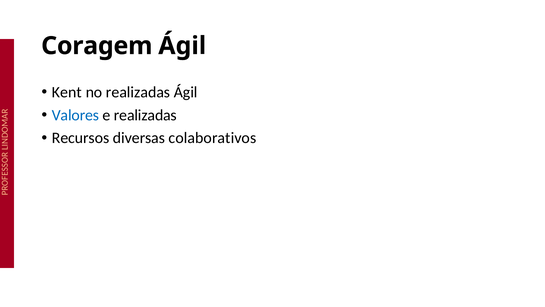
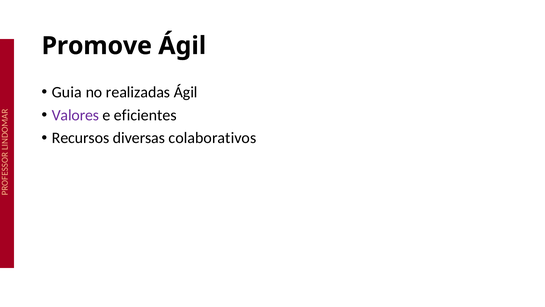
Coragem: Coragem -> Promove (97, 46)
Kent: Kent -> Guia (67, 92)
Valores colour: blue -> purple (75, 115)
e realizadas: realizadas -> eficientes (145, 115)
